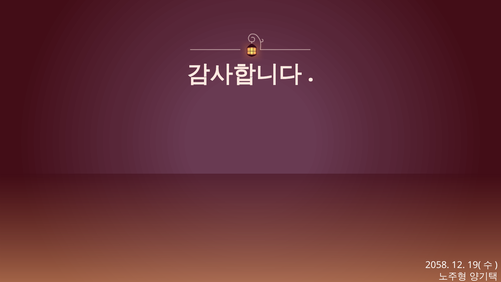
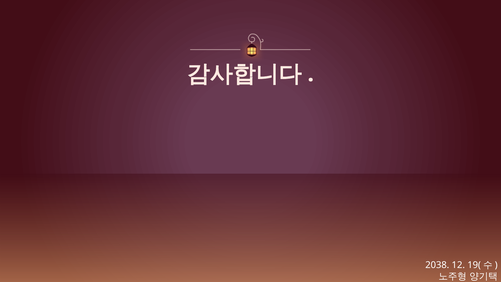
2058: 2058 -> 2038 (437, 265)
